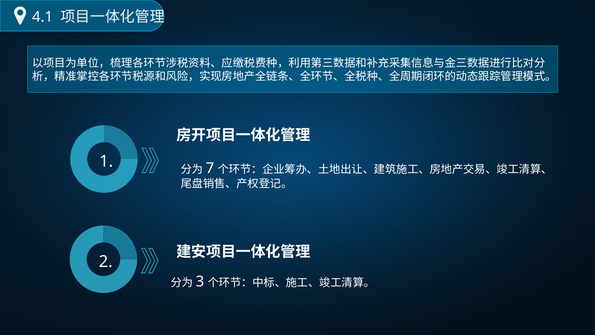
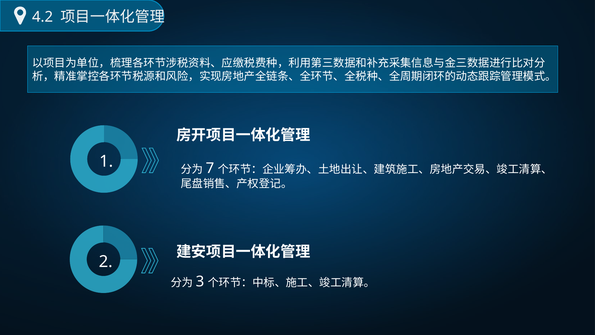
4.1: 4.1 -> 4.2 (43, 17)
